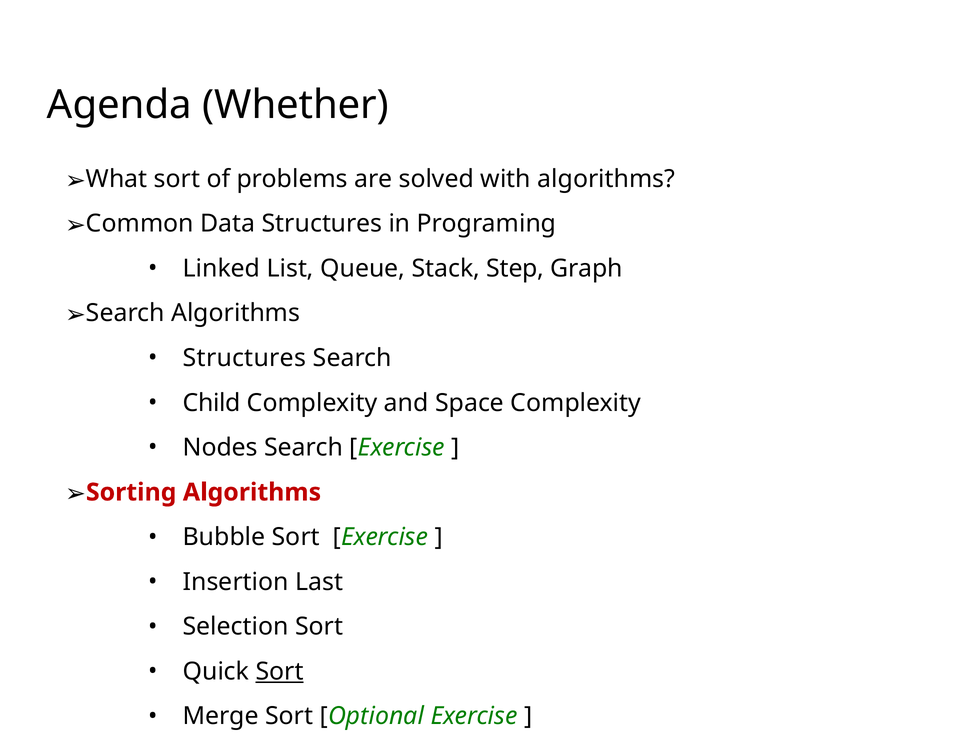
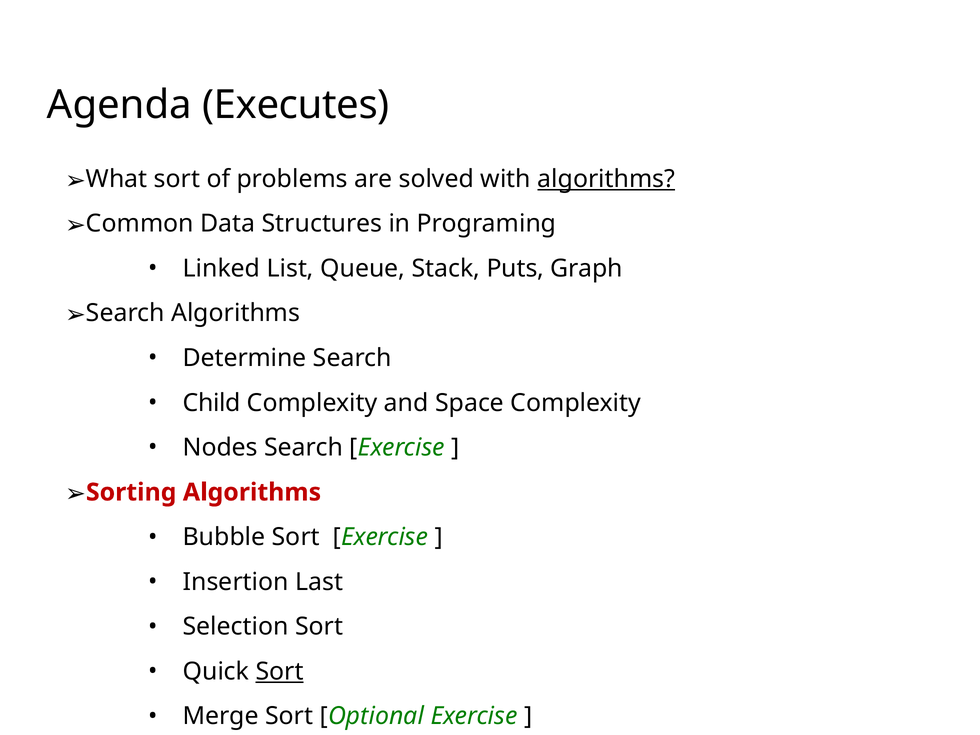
Whether: Whether -> Executes (296, 105)
algorithms underline: none -> present (606, 179)
Step: Step -> Puts (515, 269)
Structures: Structures -> Determine (245, 358)
